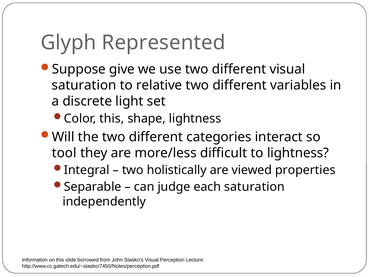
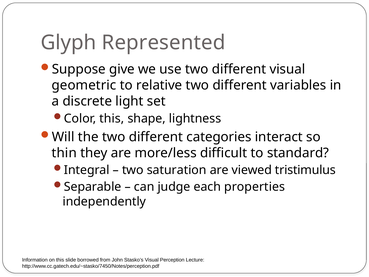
saturation: saturation -> geometric (84, 85)
tool: tool -> thin (64, 153)
to lightness: lightness -> standard (298, 153)
holistically: holistically -> saturation (177, 170)
properties: properties -> tristimulus (305, 170)
each saturation: saturation -> properties (255, 187)
